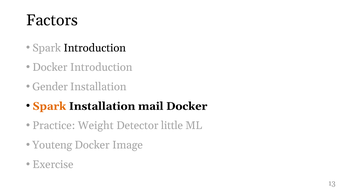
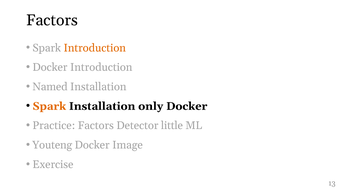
Introduction colour: black -> orange (95, 48)
Gender: Gender -> Named (50, 87)
mail: mail -> only (151, 106)
Practice Weight: Weight -> Factors (96, 126)
